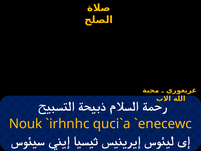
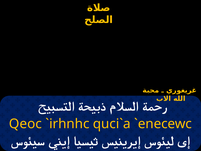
Nouk: Nouk -> Qeoc (25, 124)
